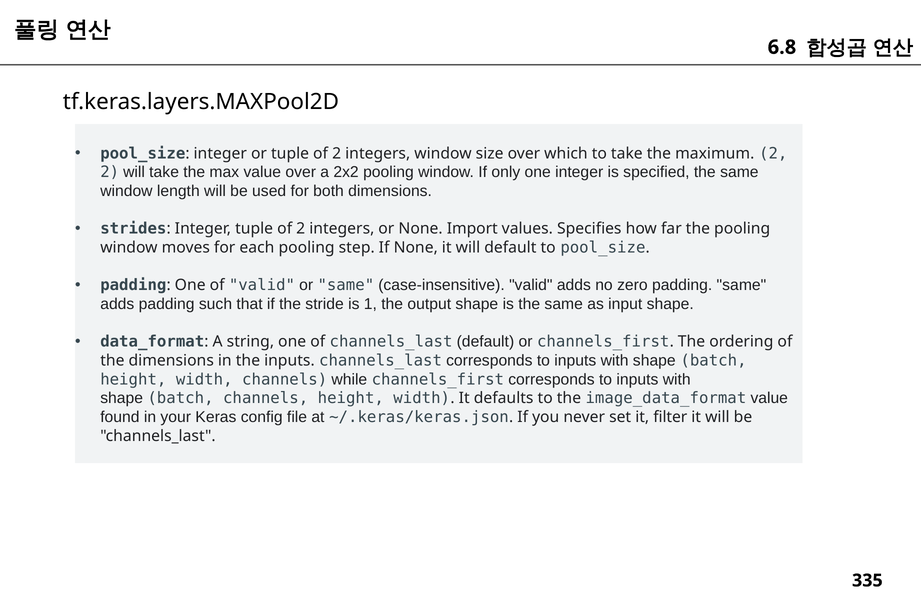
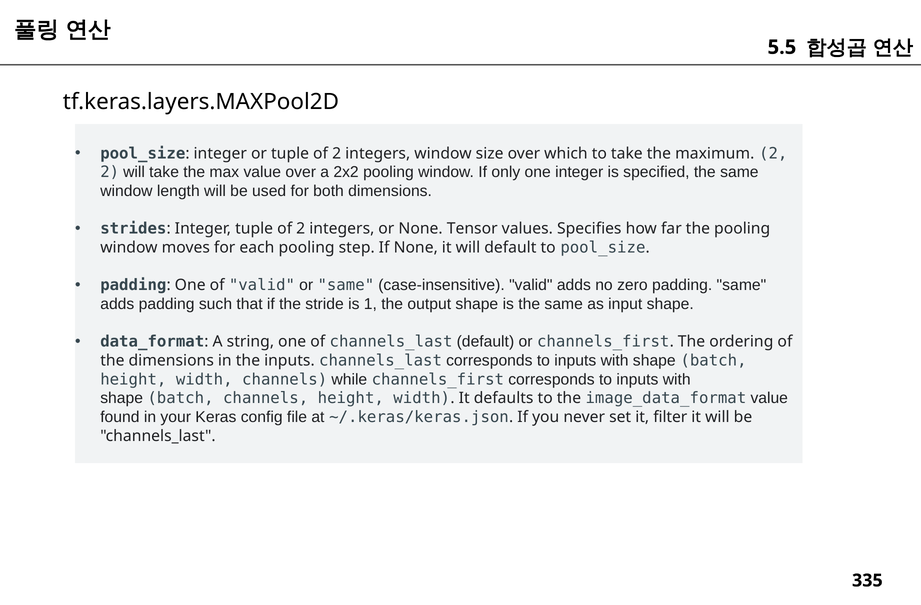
6.8: 6.8 -> 5.5 (782, 47)
Import: Import -> Tensor (472, 229)
